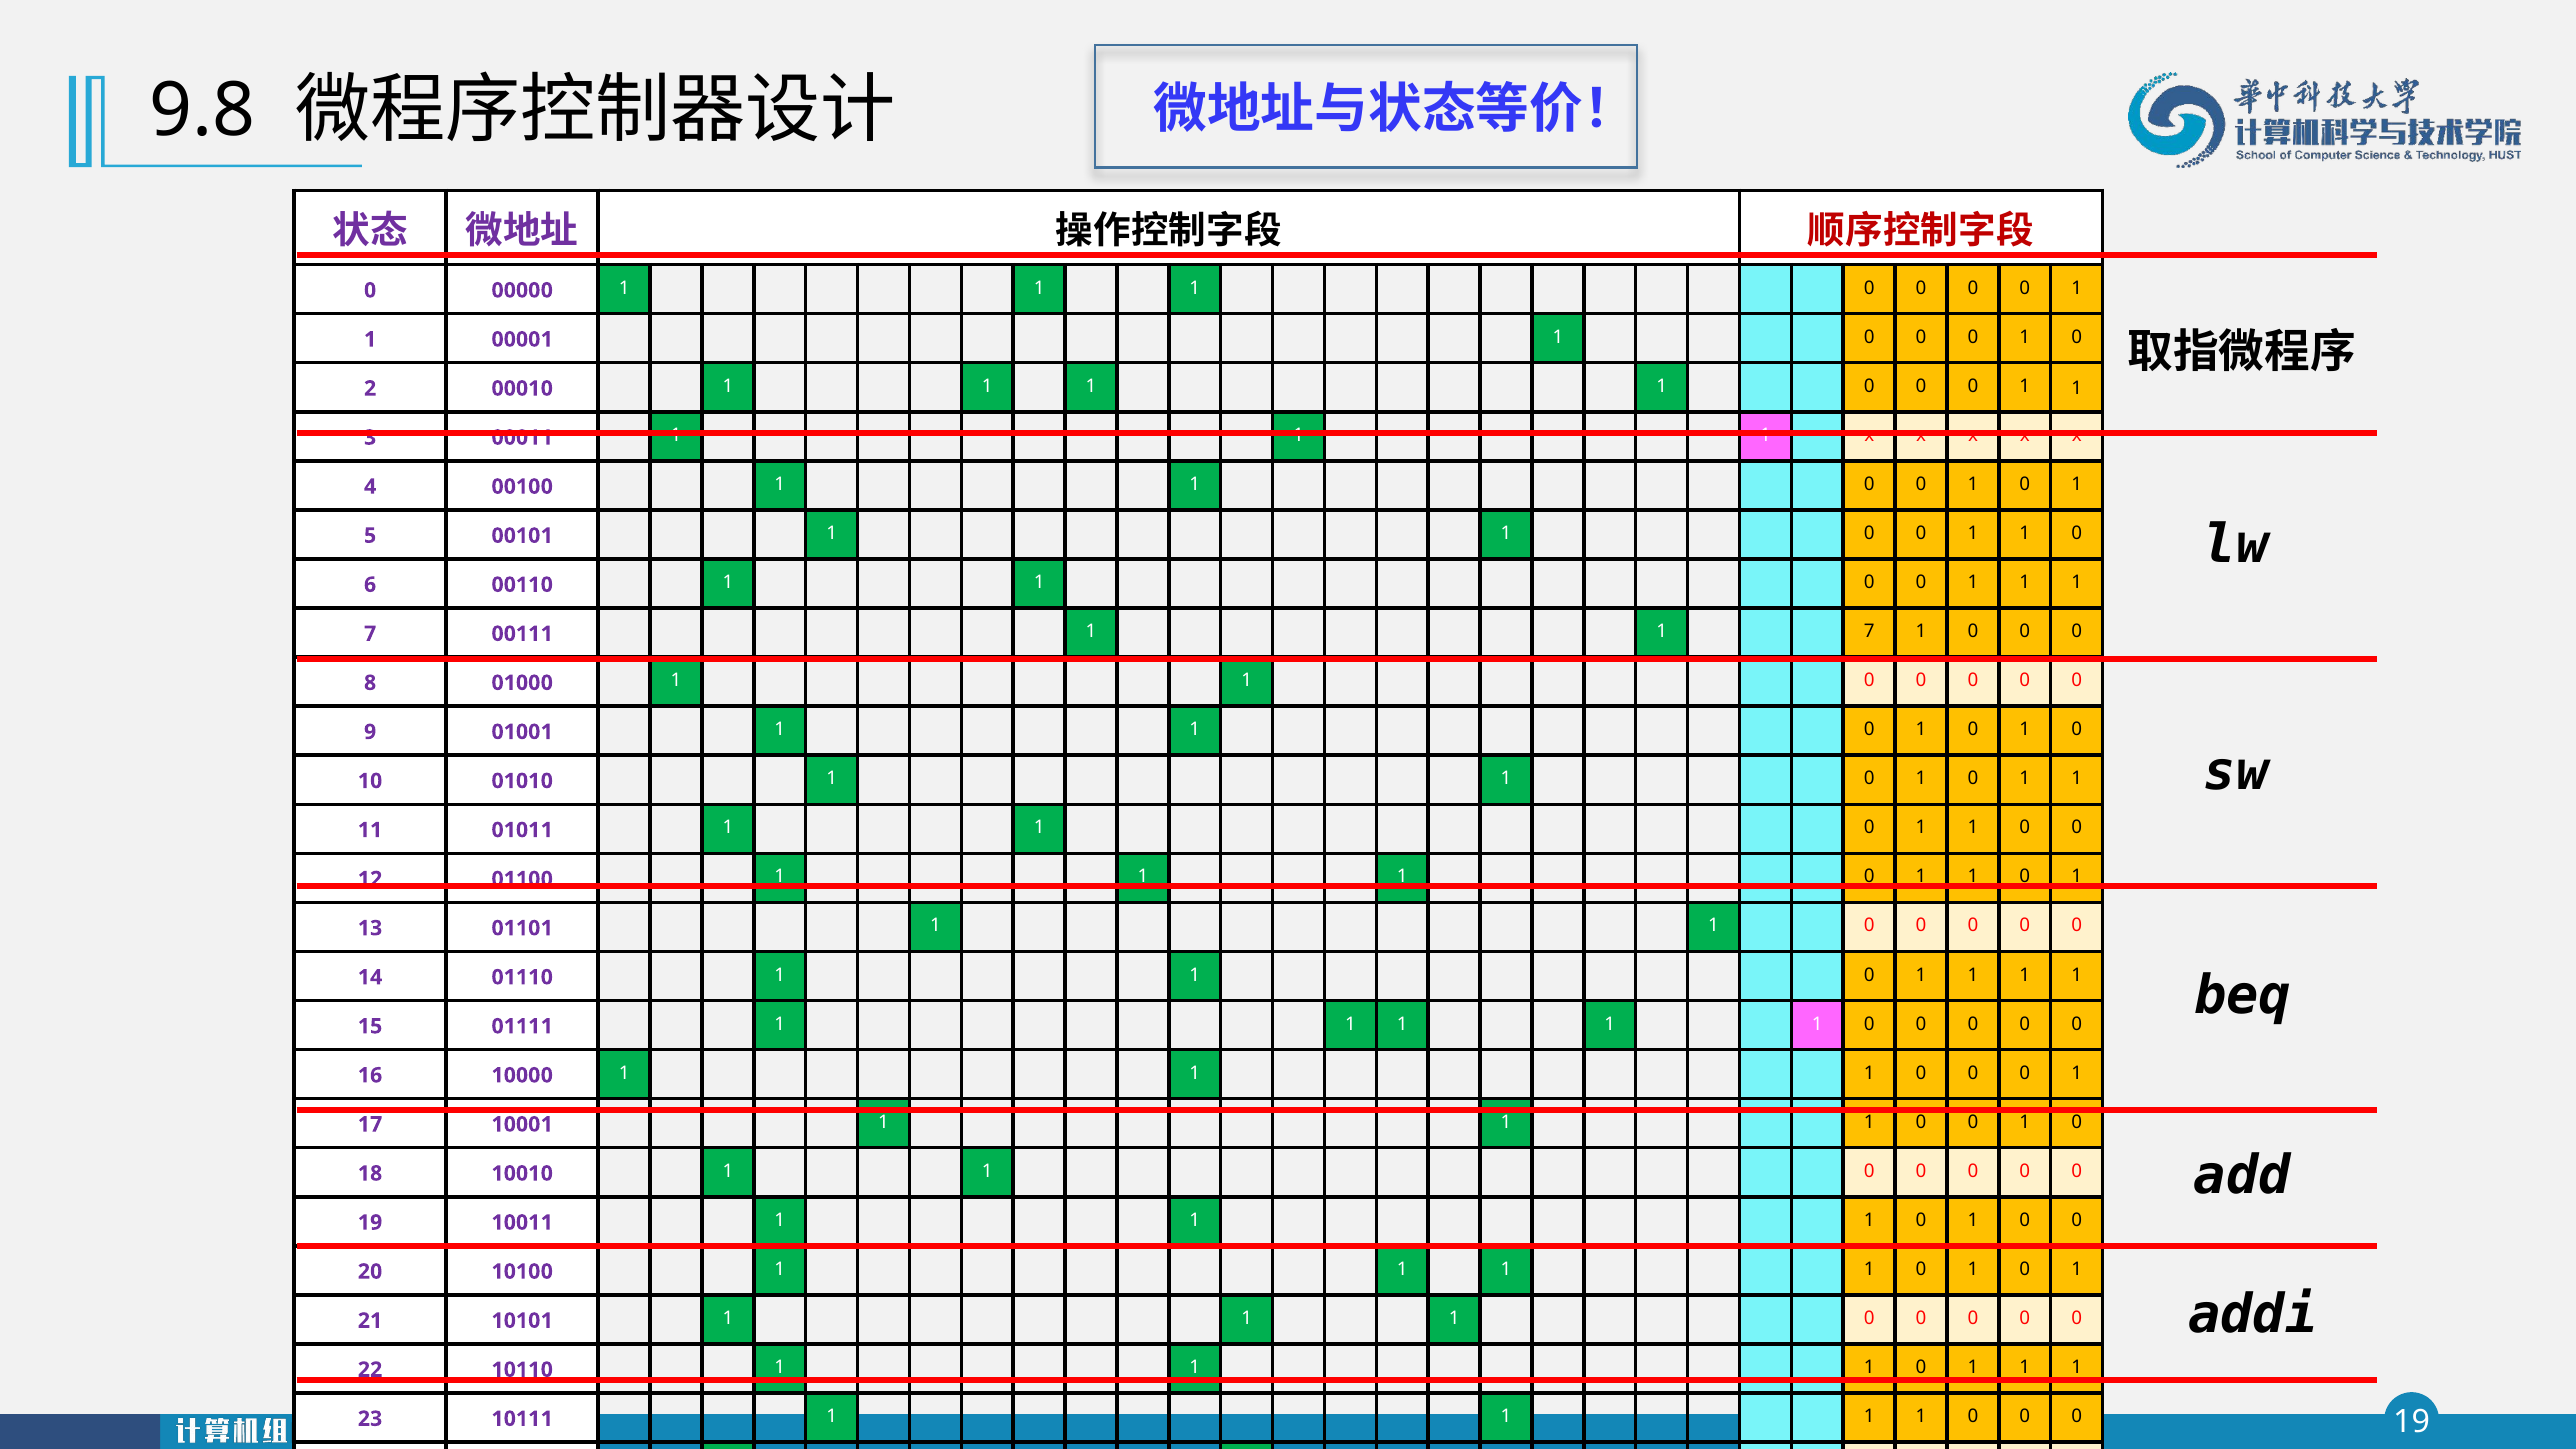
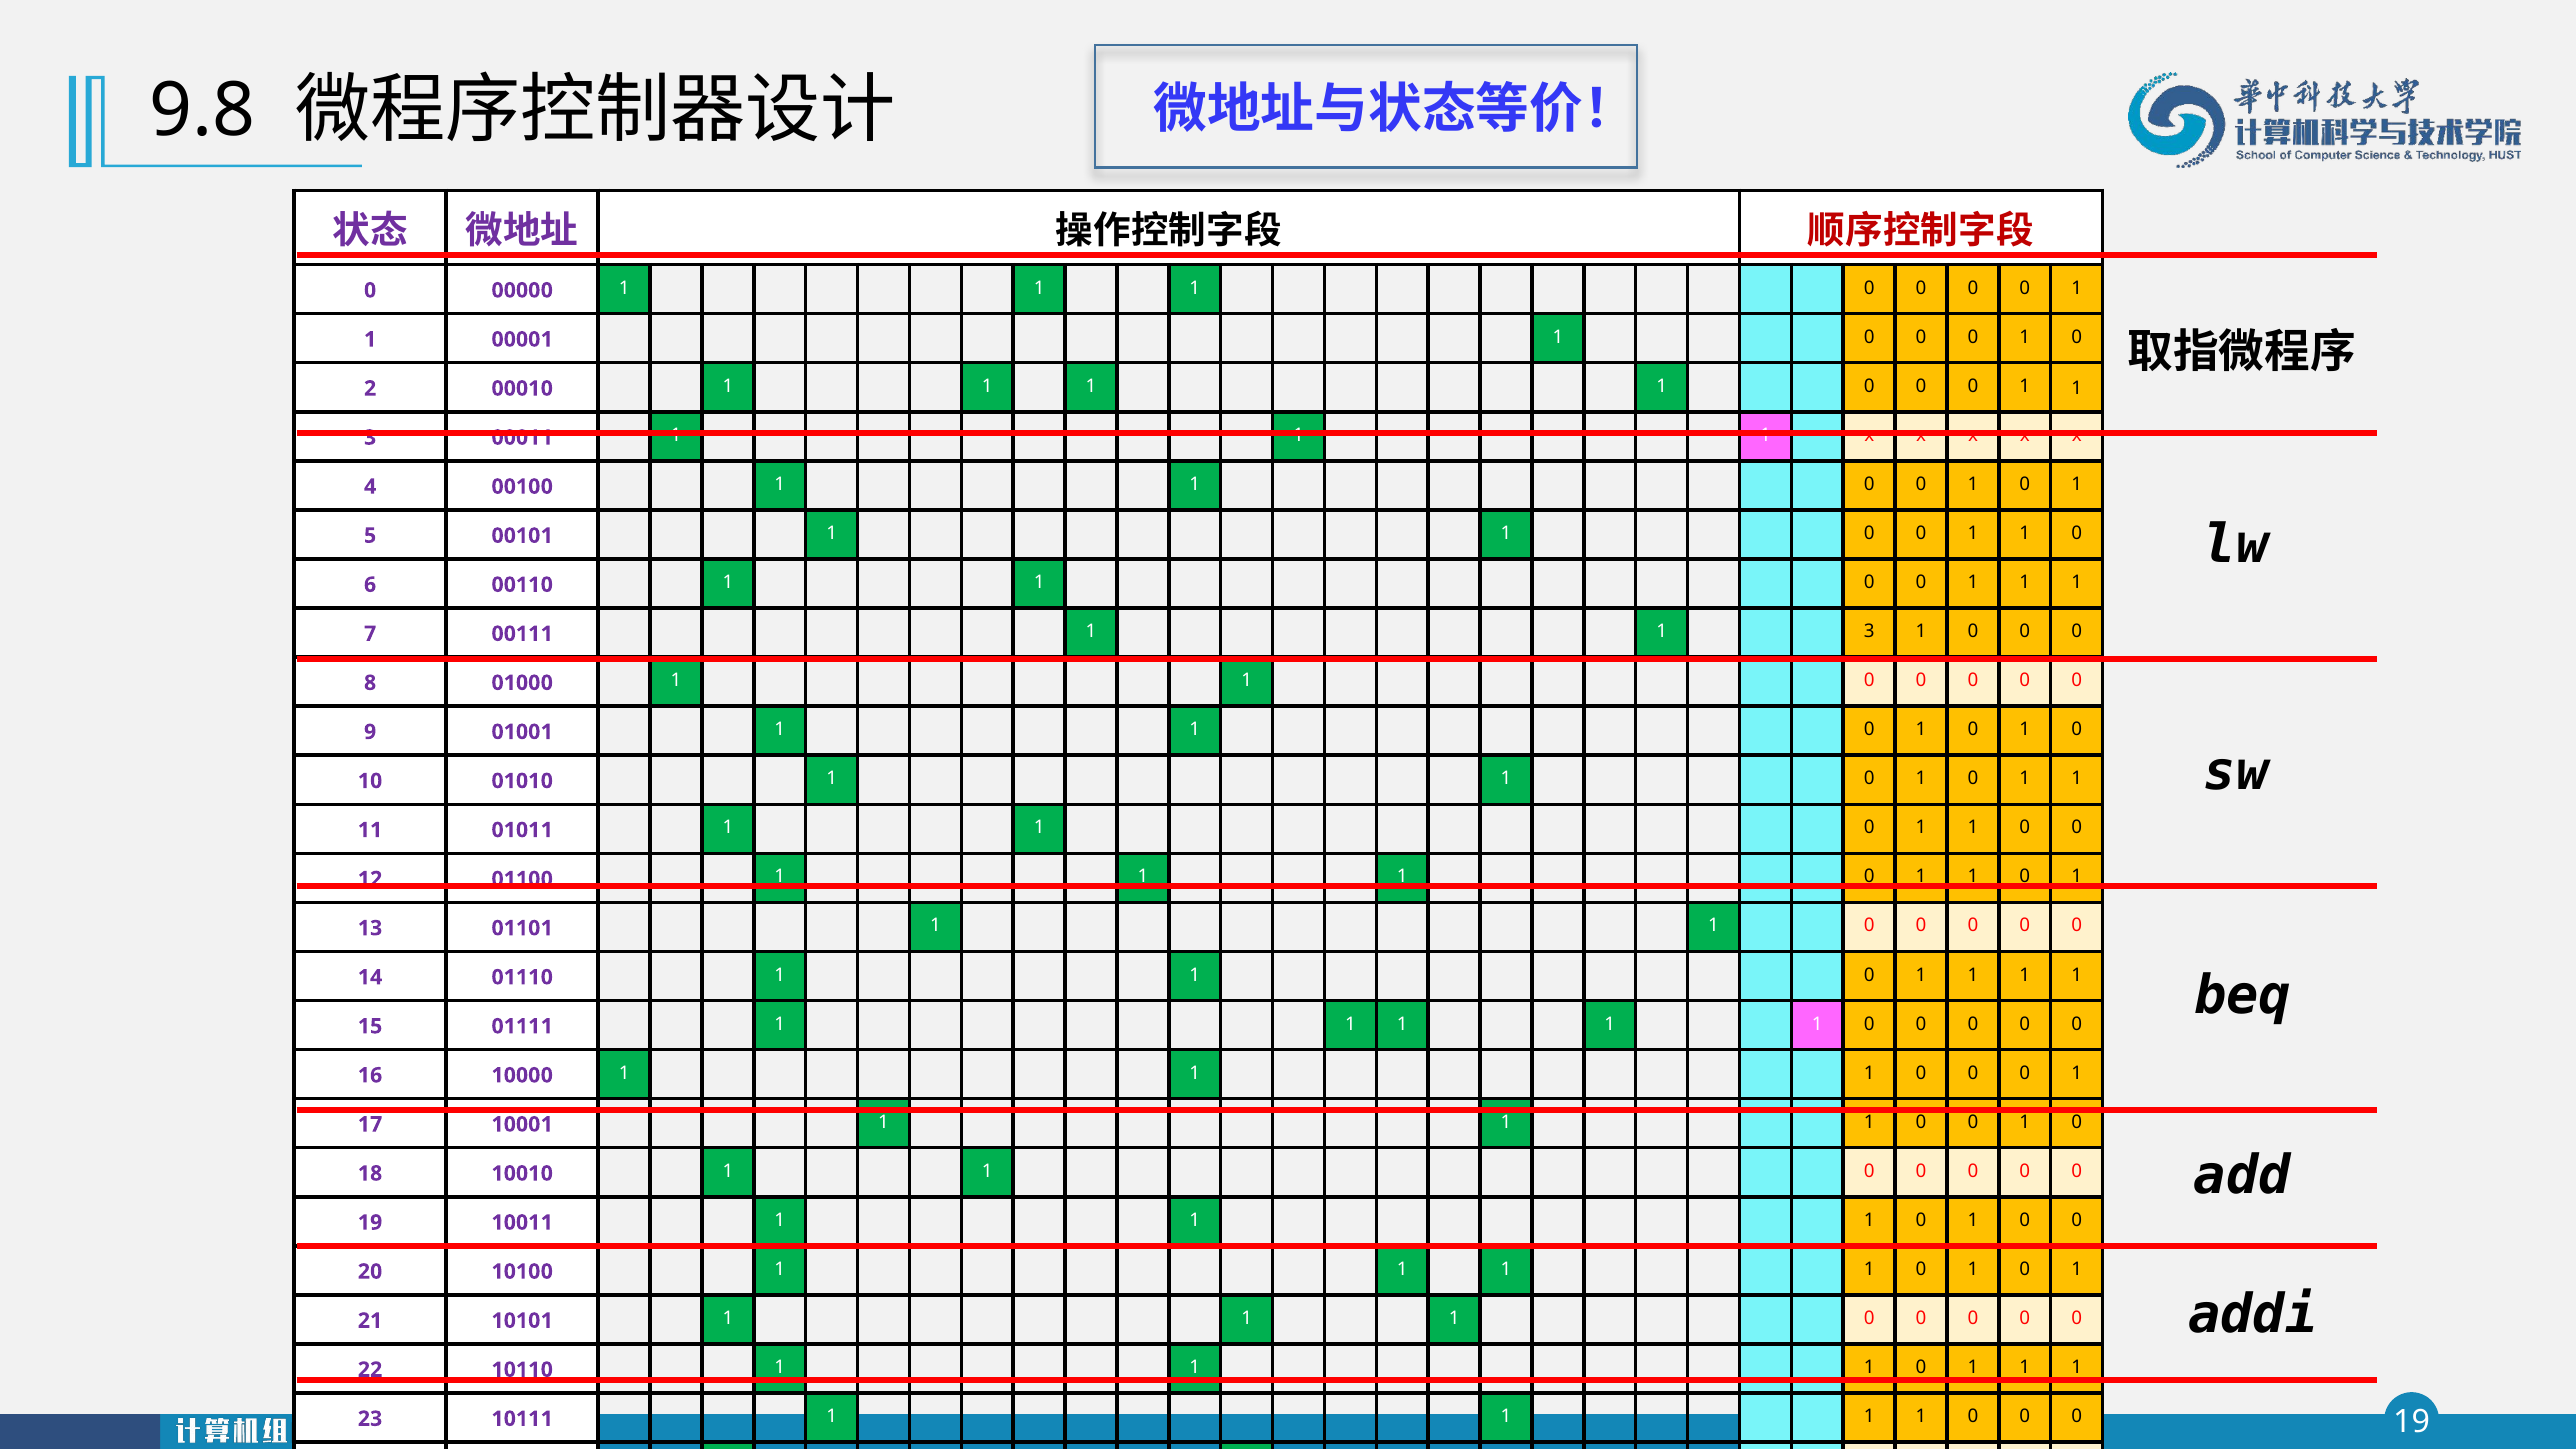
00111 1 1 7: 7 -> 3 (1869, 631)
